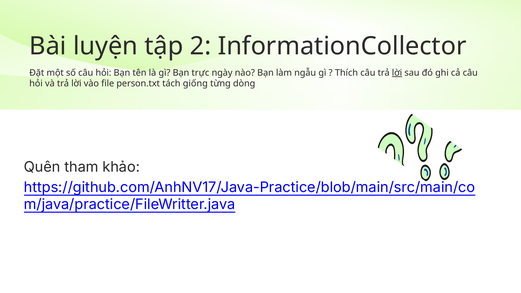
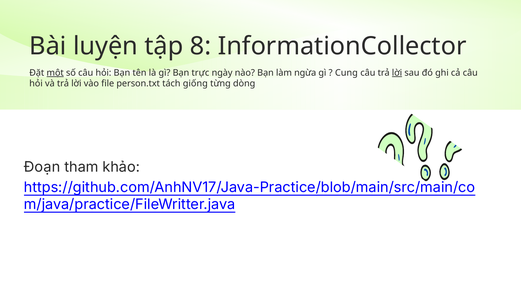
2: 2 -> 8 (201, 46)
một underline: none -> present (55, 73)
ngẫu: ngẫu -> ngừa (305, 73)
Thích: Thích -> Cung (346, 73)
Quên: Quên -> Đoạn (42, 167)
